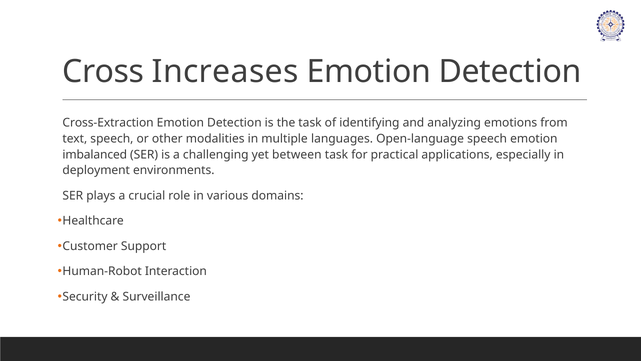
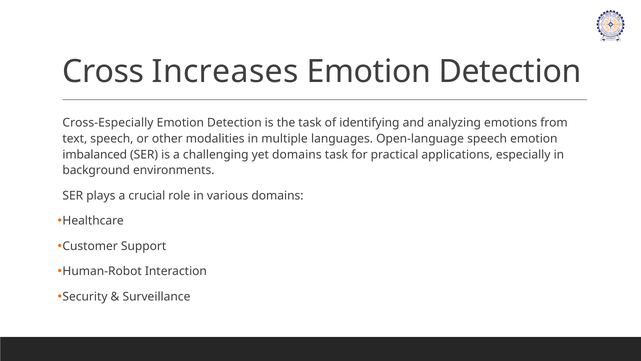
Cross-Extraction: Cross-Extraction -> Cross-Especially (108, 123)
yet between: between -> domains (297, 154)
deployment: deployment -> background (96, 170)
